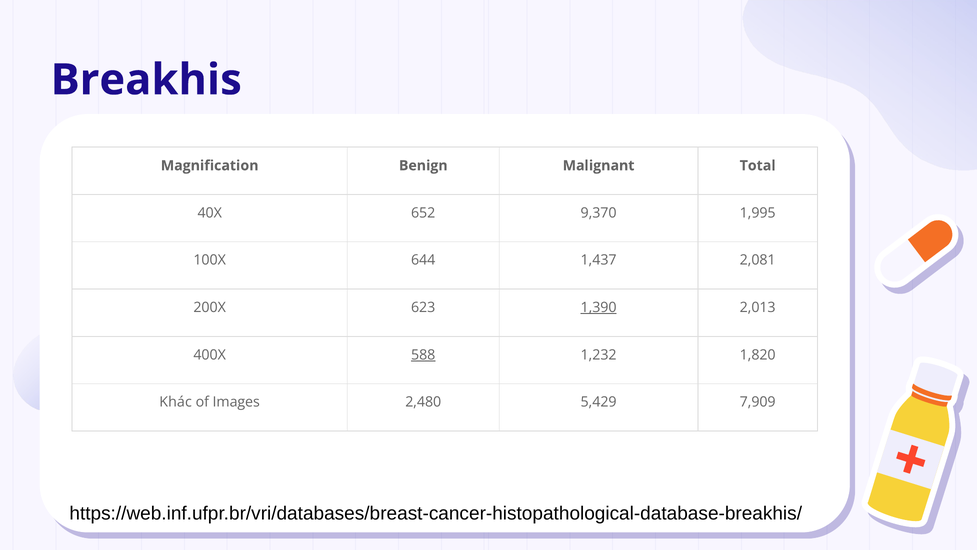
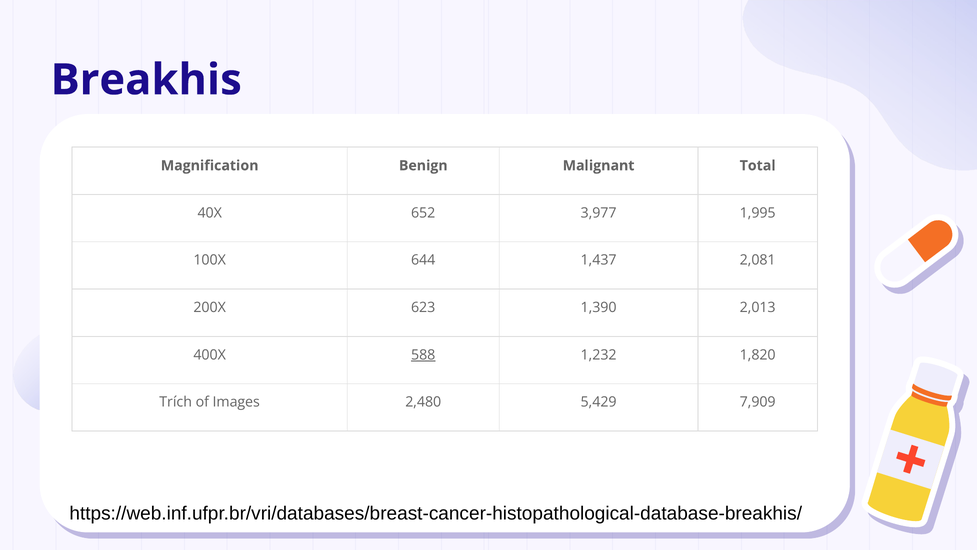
9,370: 9,370 -> 3,977 (599, 213)
1,390 underline: present -> none (599, 307)
Khác: Khác -> Trích (176, 402)
